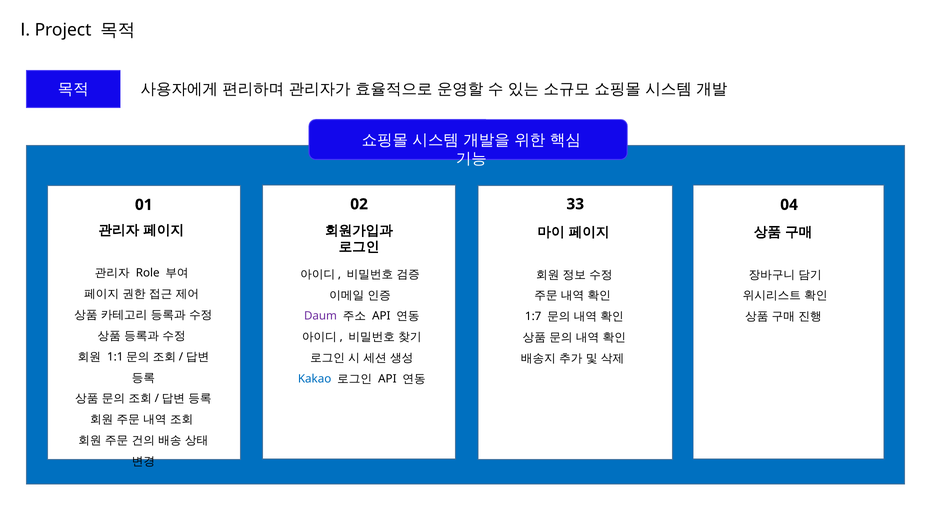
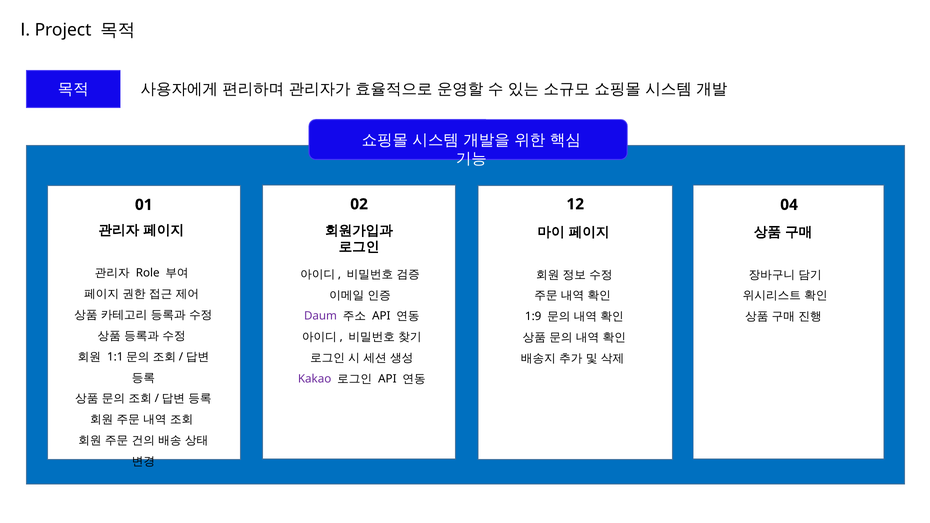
33: 33 -> 12 (575, 204)
1:7: 1:7 -> 1:9 (533, 317)
Kakao colour: blue -> purple (315, 379)
